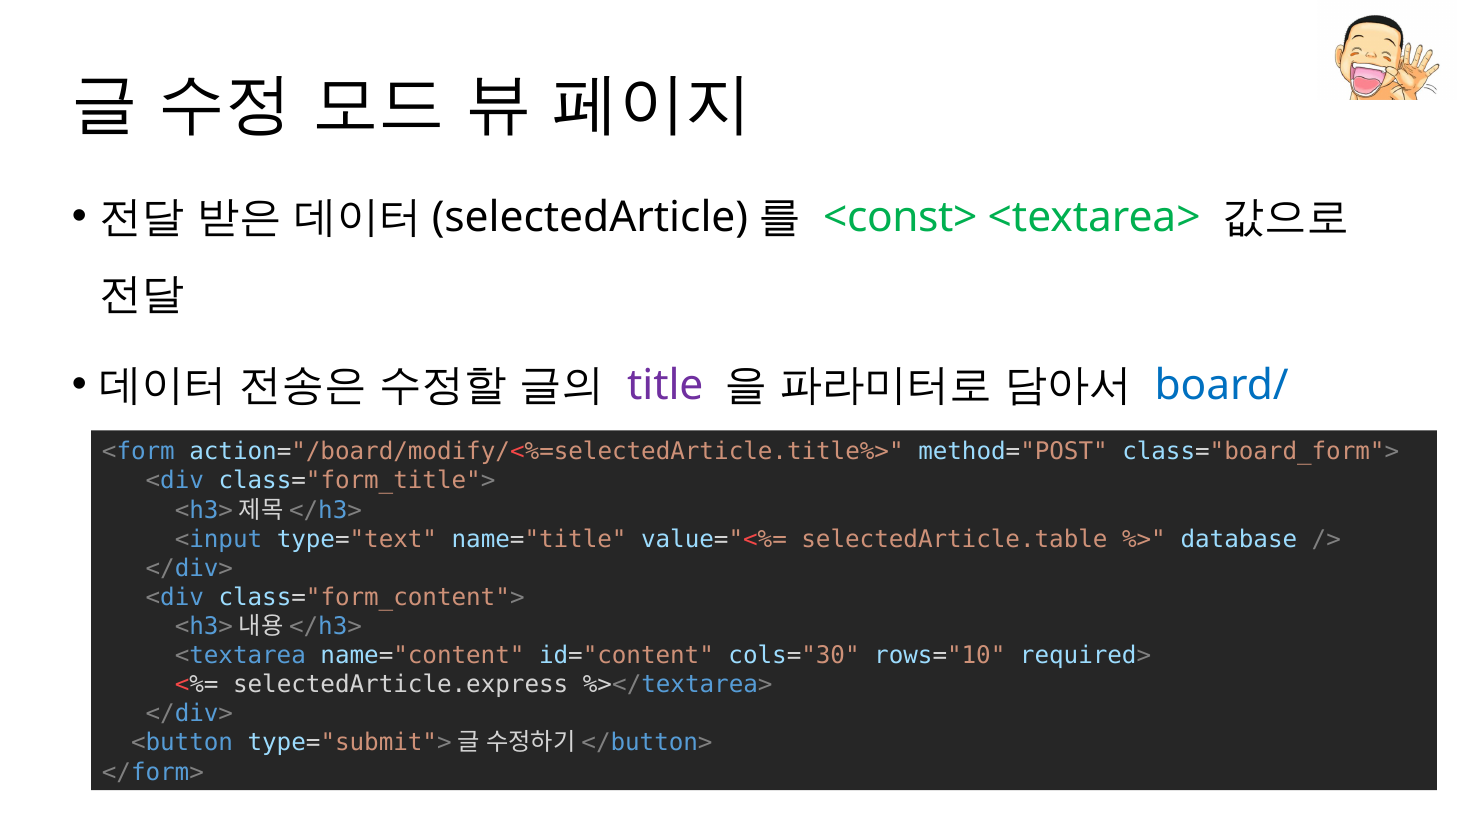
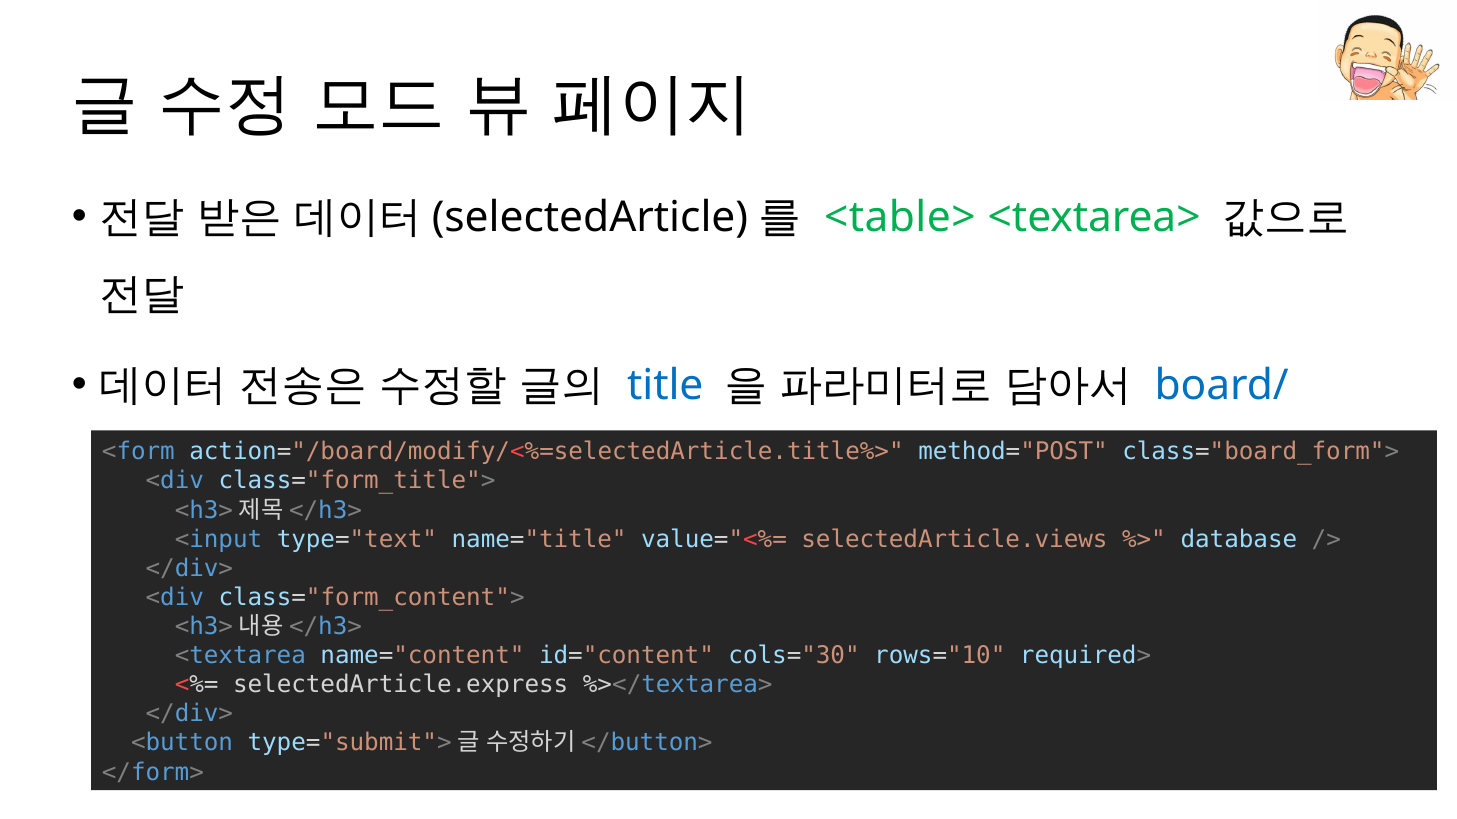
<const>: <const> -> <table> (900, 218)
title colour: purple -> blue (665, 386)
selectedArticle.table: selectedArticle.table -> selectedArticle.views (954, 540)
